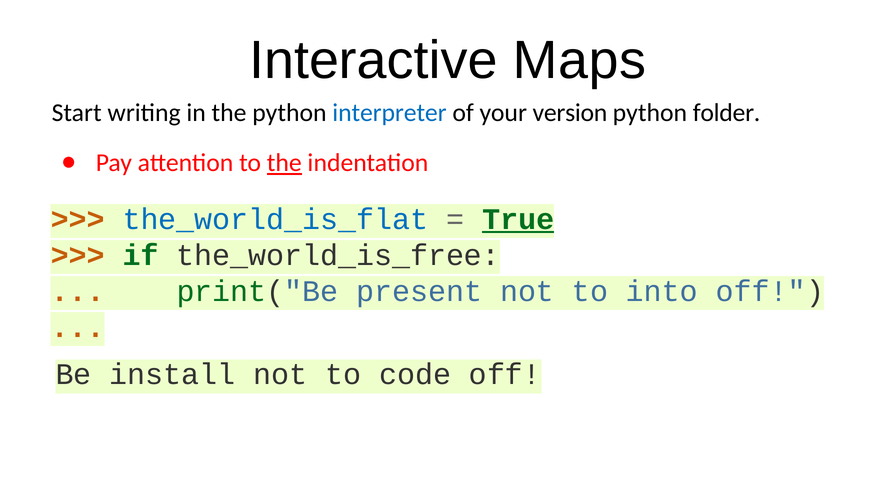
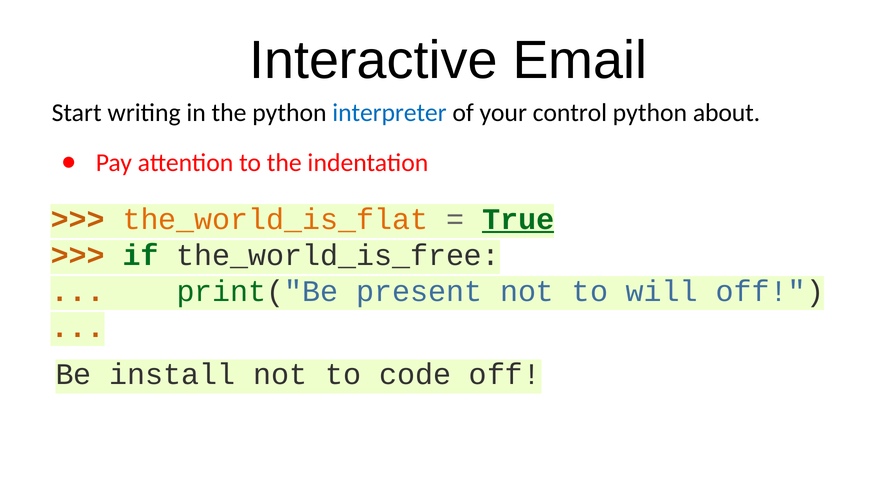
Maps: Maps -> Email (580, 61)
version: version -> control (570, 113)
folder: folder -> about (727, 113)
the underline: present -> none (284, 163)
the_world_is_flat colour: blue -> orange (275, 219)
into: into -> will (662, 291)
